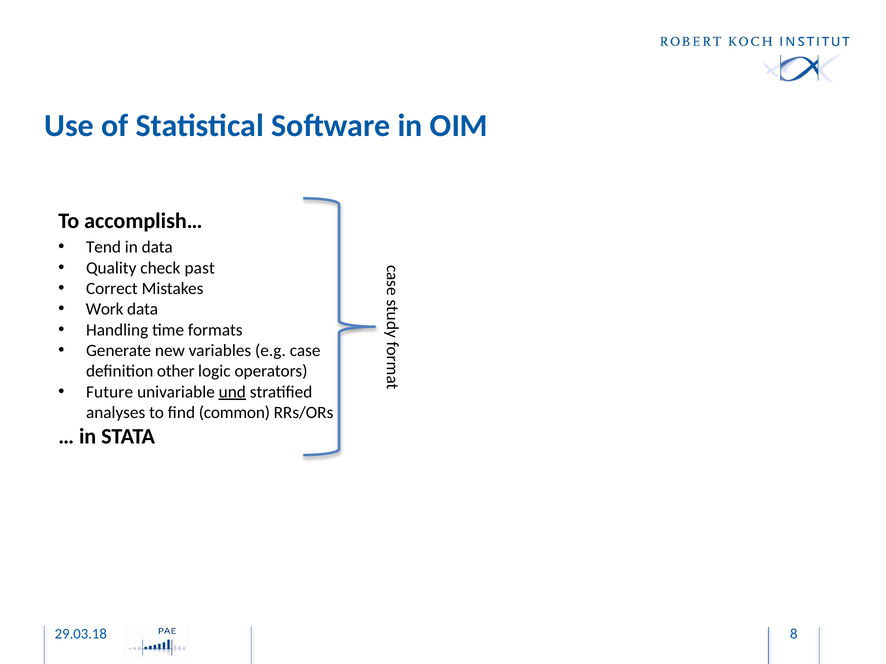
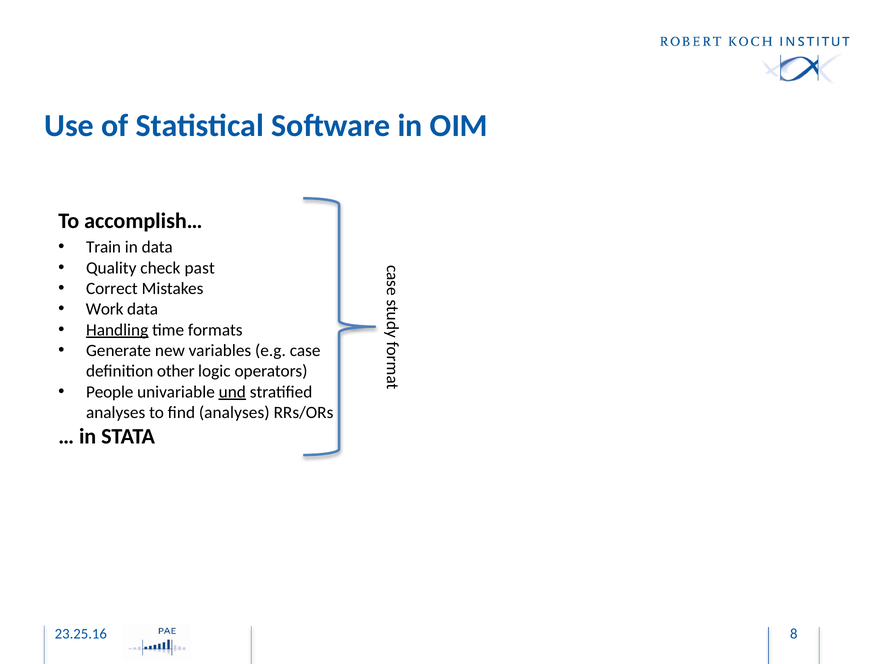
Tend: Tend -> Train (104, 247)
Handling underline: none -> present (117, 330)
Future: Future -> People (110, 392)
find common: common -> analyses (234, 413)
29.03.18: 29.03.18 -> 23.25.16 (81, 635)
